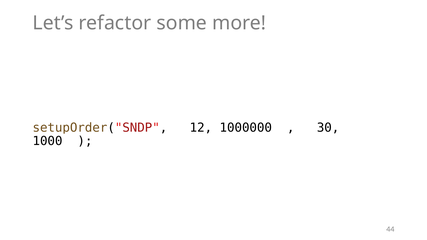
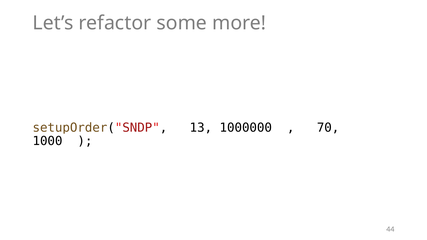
12: 12 -> 13 (201, 128)
30: 30 -> 70 (328, 128)
